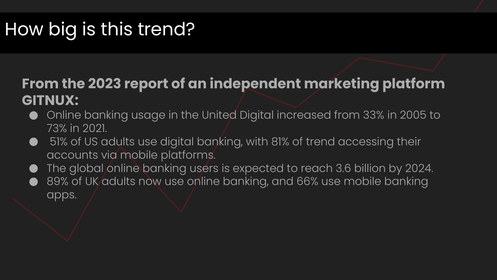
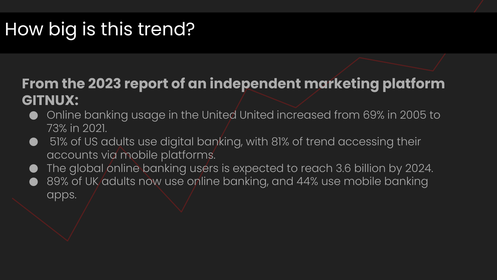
United Digital: Digital -> United (257, 115)
33%: 33% -> 69% (374, 115)
66%: 66% -> 44% (307, 181)
